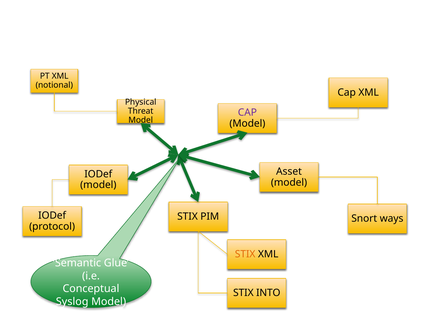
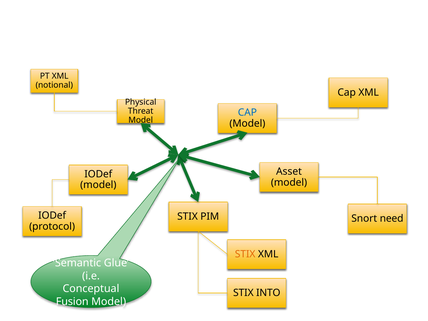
CAP colour: purple -> blue (247, 113)
ways: ways -> need (392, 218)
Syslog: Syslog -> Fusion (72, 302)
